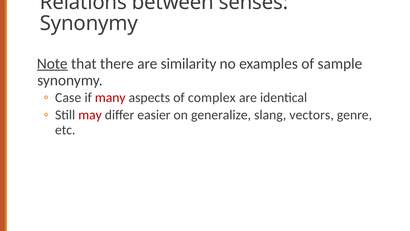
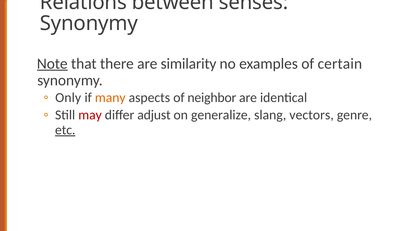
sample: sample -> certain (340, 64)
Case: Case -> Only (68, 98)
many colour: red -> orange (110, 98)
complex: complex -> neighbor (212, 98)
easier: easier -> adjust (154, 115)
etc underline: none -> present (65, 130)
